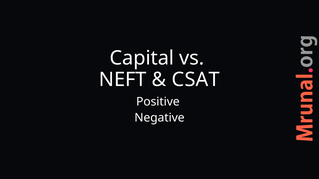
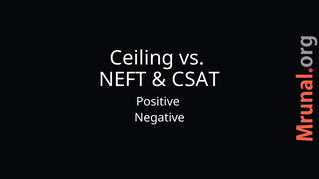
Capital: Capital -> Ceiling (142, 58)
